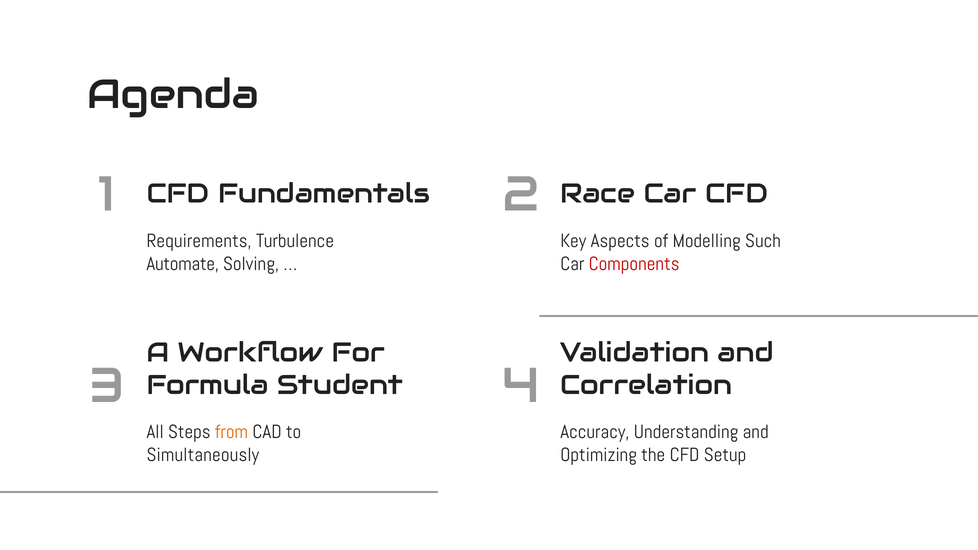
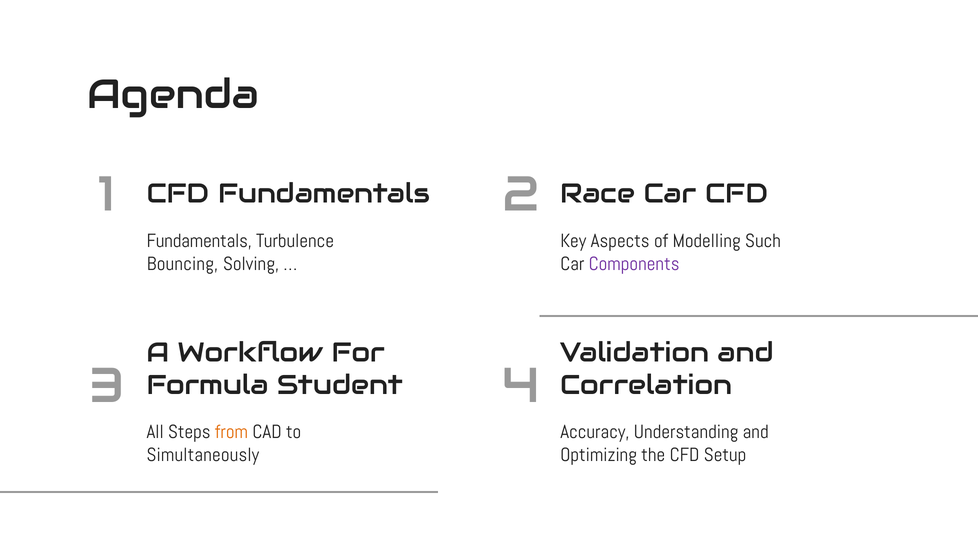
Requirements: Requirements -> Fundamentals (199, 241)
Automate: Automate -> Bouncing (182, 264)
Components colour: red -> purple (634, 264)
